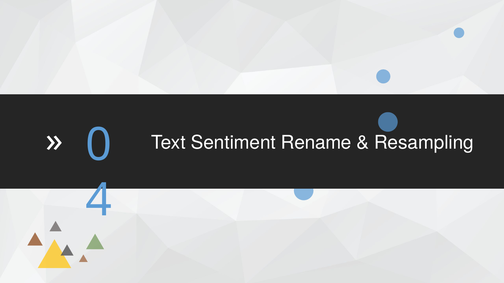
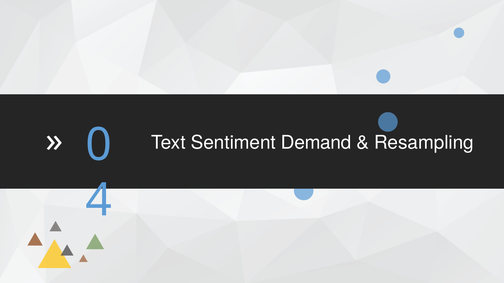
Rename: Rename -> Demand (316, 143)
